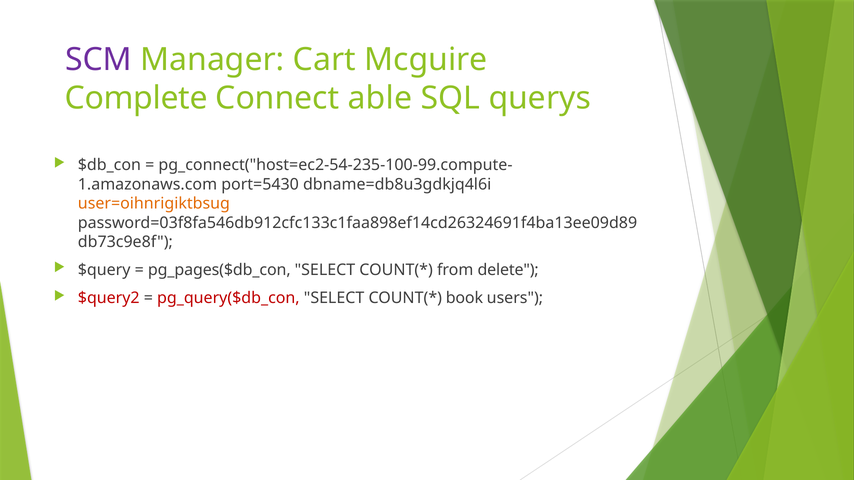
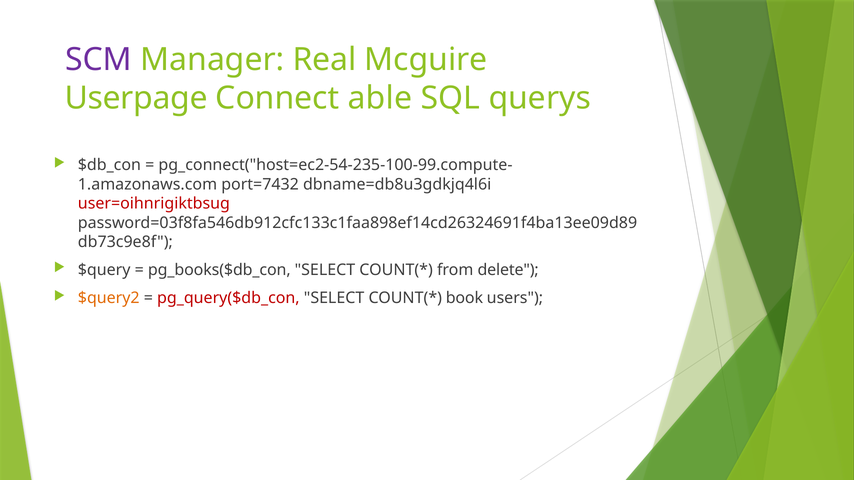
Cart: Cart -> Real (325, 60)
Complete: Complete -> Userpage (136, 98)
port=5430: port=5430 -> port=7432 (260, 184)
user=oihnrigiktbsug colour: orange -> red (154, 204)
pg_pages($db_con: pg_pages($db_con -> pg_books($db_con (219, 270)
$query2 colour: red -> orange (109, 298)
